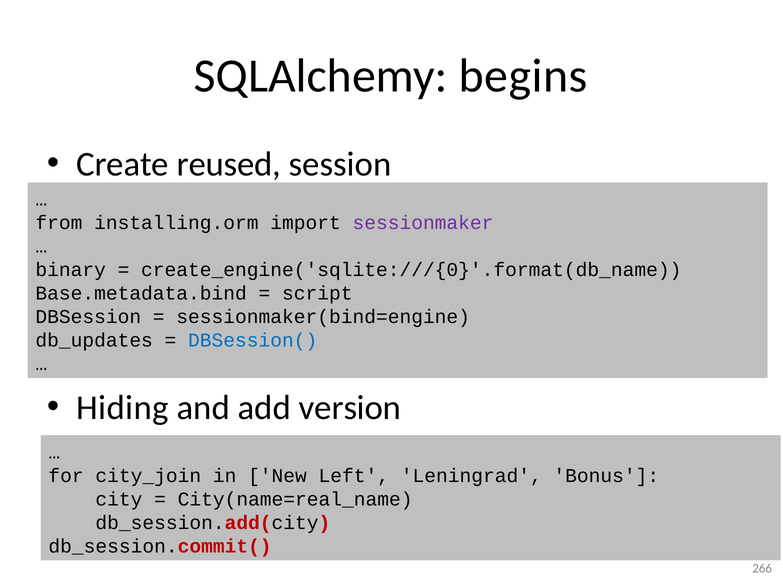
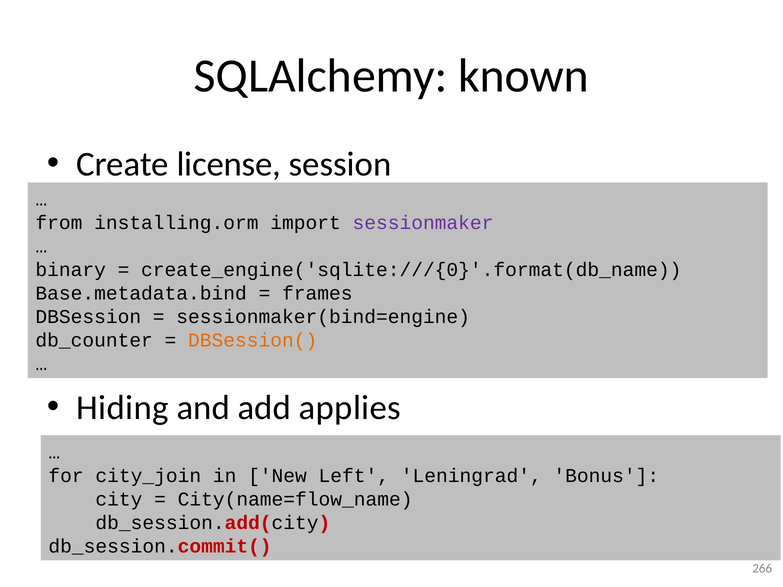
begins: begins -> known (524, 76)
reused: reused -> license (229, 164)
script: script -> frames (317, 294)
db_updates: db_updates -> db_counter (94, 341)
DBSession( colour: blue -> orange (253, 341)
version: version -> applies (350, 408)
City(name=real_name: City(name=real_name -> City(name=flow_name (295, 499)
